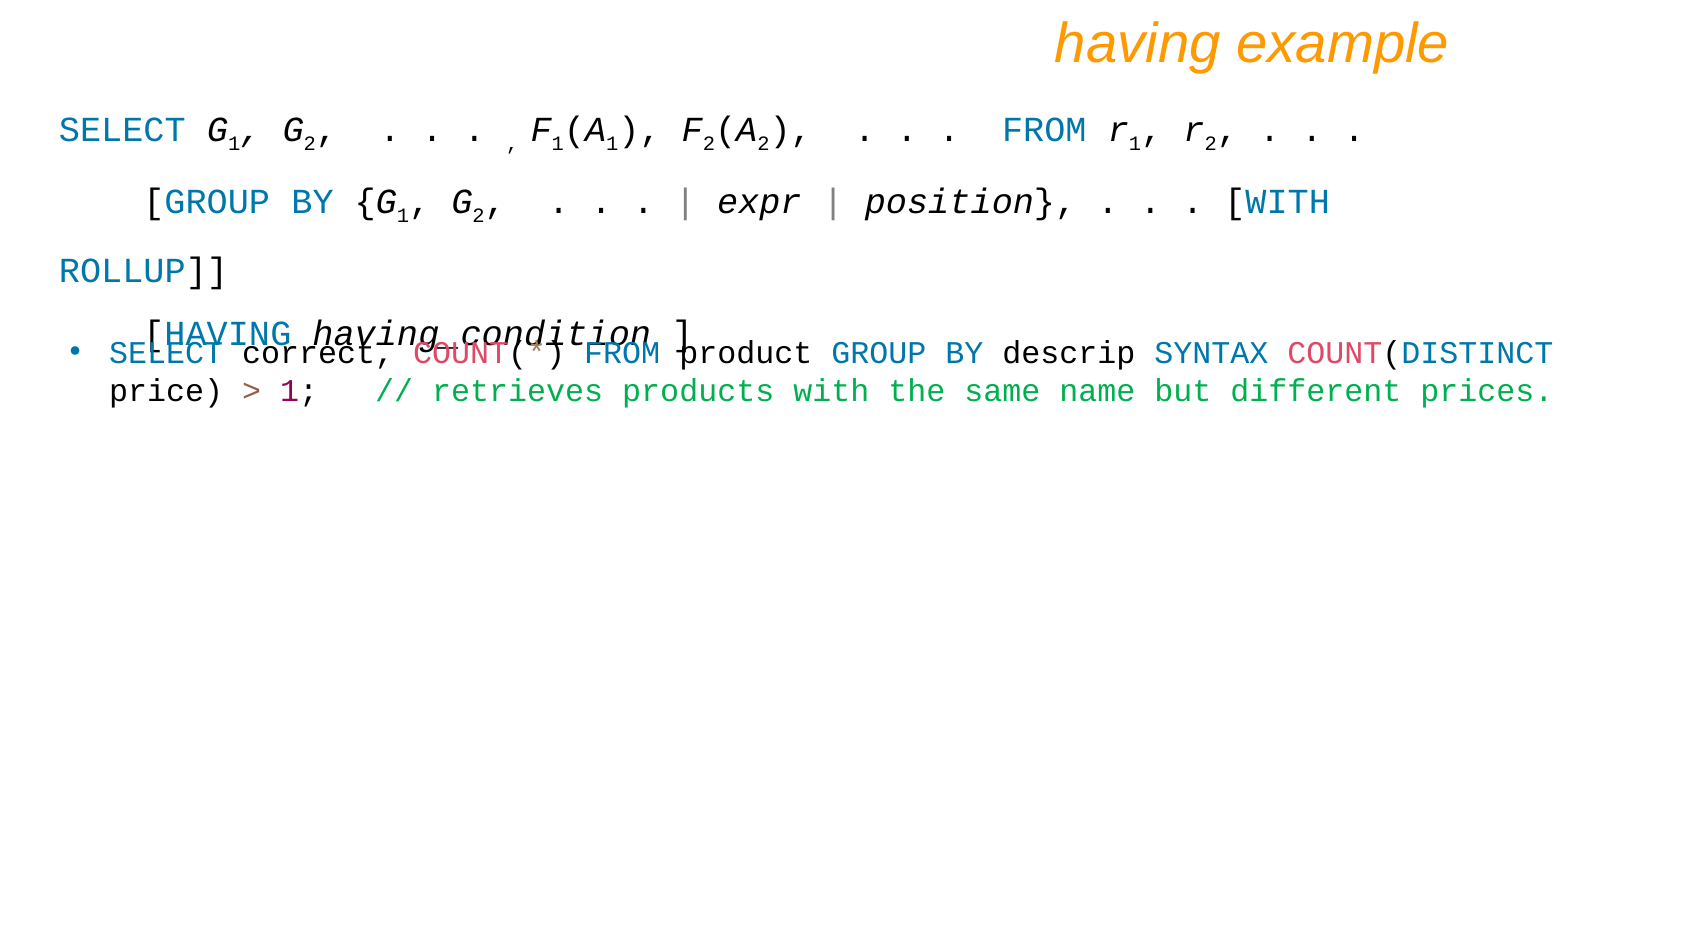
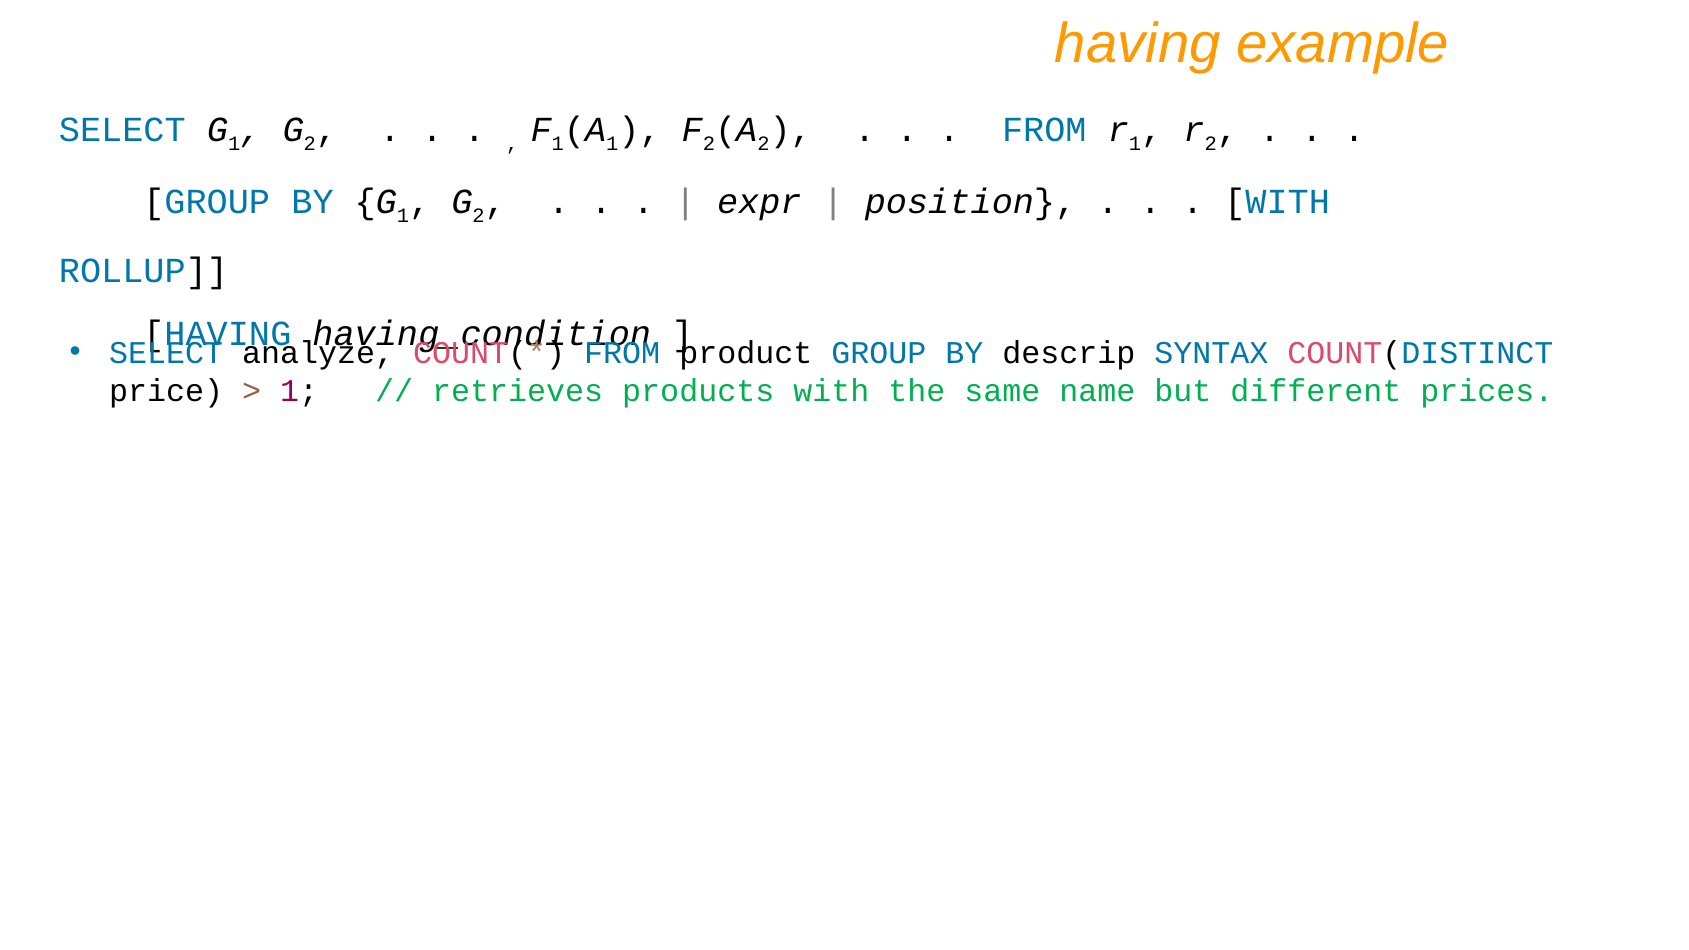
correct: correct -> analyze (318, 353)
